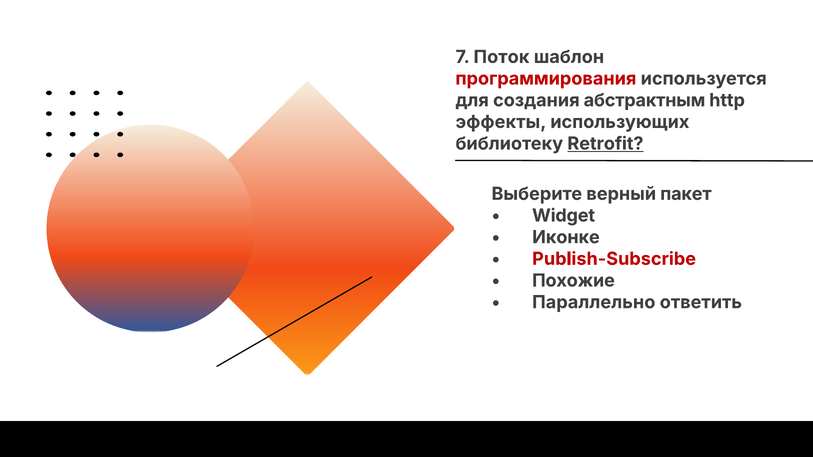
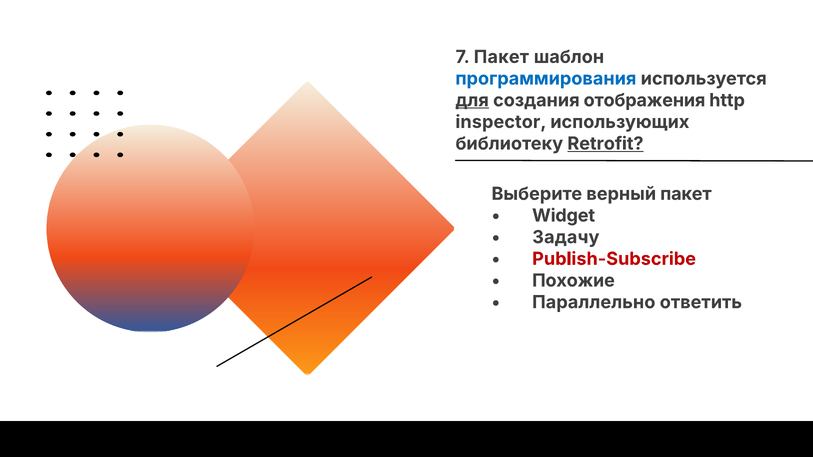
7 Поток: Поток -> Пакет (501, 57)
программирования colour: red -> blue (546, 79)
для underline: none -> present (472, 100)
абстрактным: абстрактным -> отображения (644, 100)
эффекты: эффекты -> inspector (501, 122)
Иконке: Иконке -> Задачу (566, 237)
